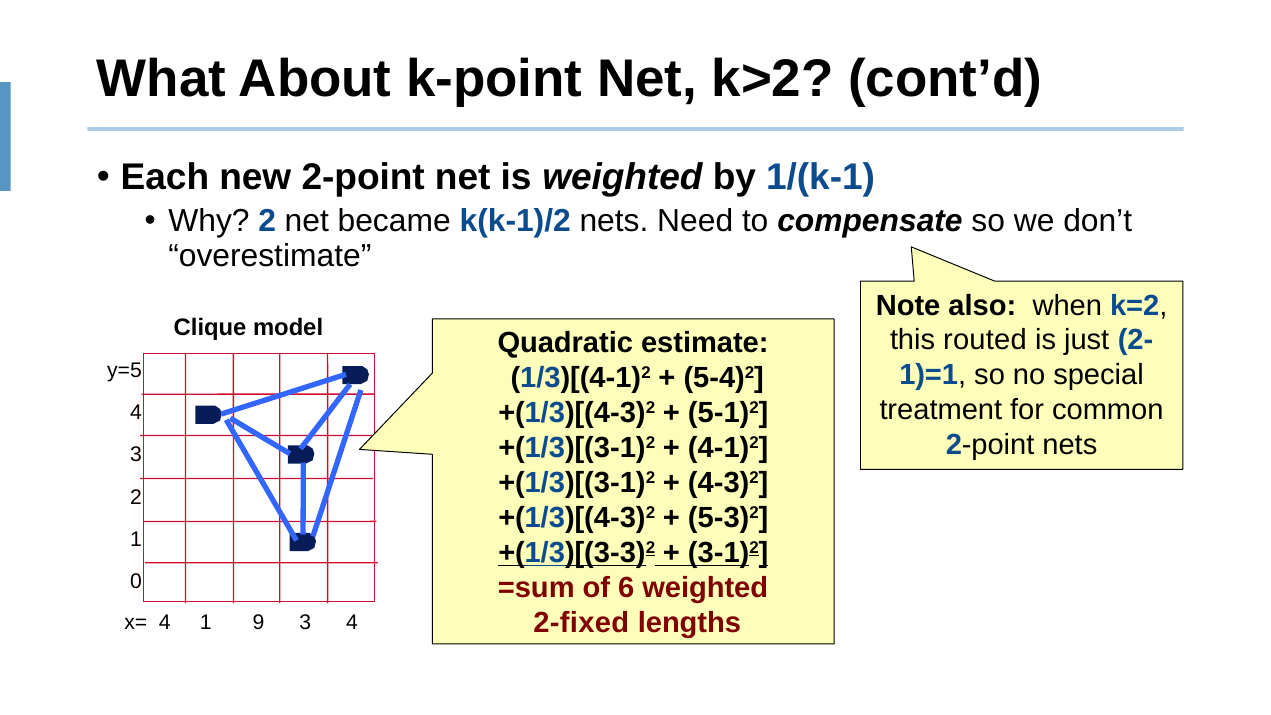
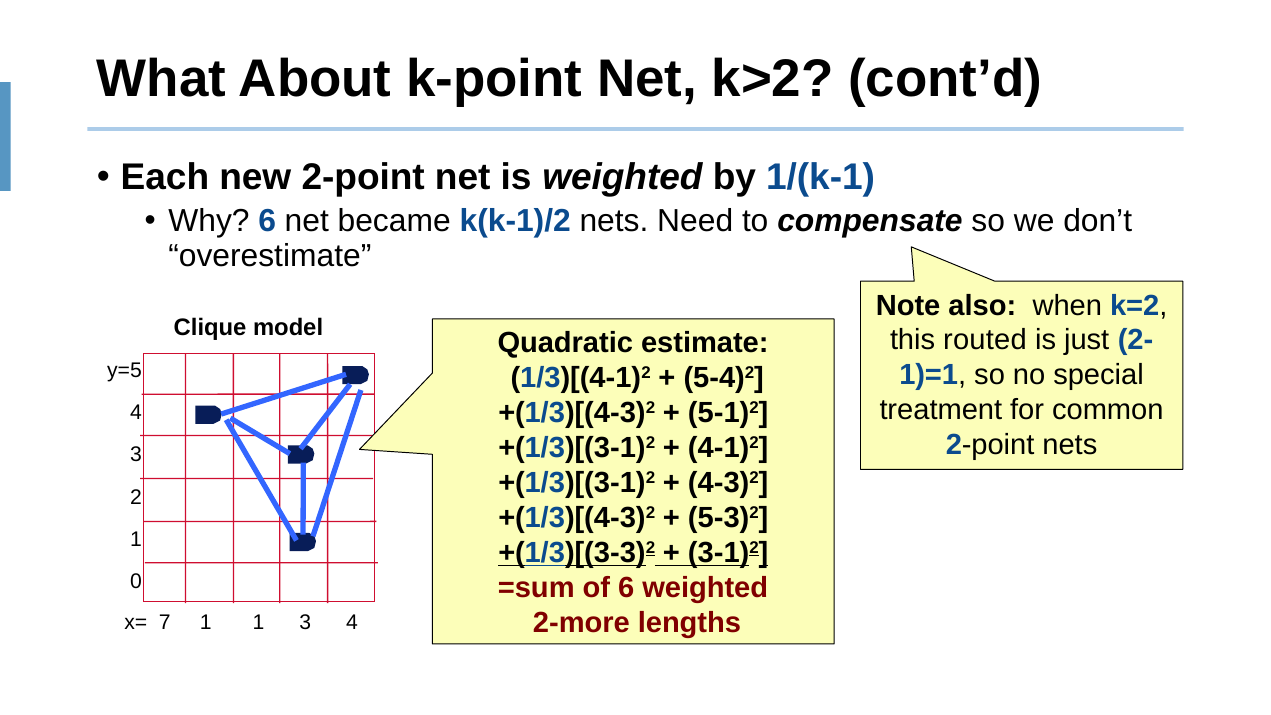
Why 2: 2 -> 6 (267, 221)
2-fixed: 2-fixed -> 2-more (581, 623)
x= 4: 4 -> 7 (165, 623)
1 9: 9 -> 1 (258, 623)
